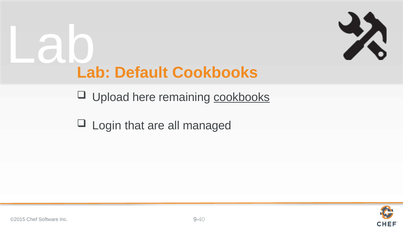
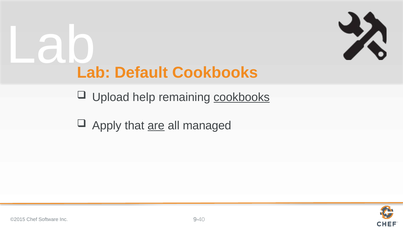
here: here -> help (144, 97)
Login: Login -> Apply (107, 125)
are underline: none -> present (156, 125)
